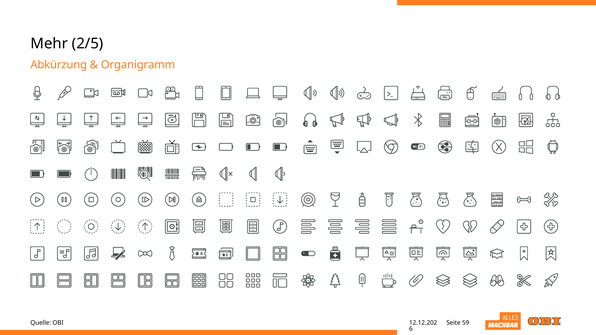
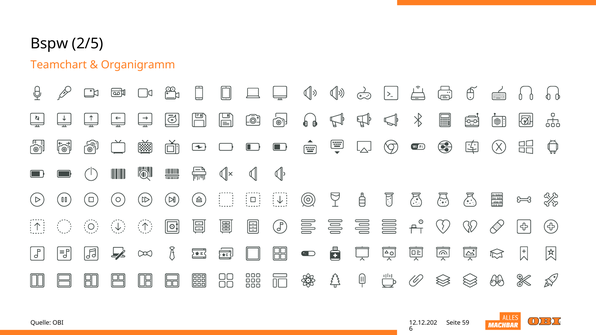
Mehr: Mehr -> Bspw (49, 44)
Abkürzung: Abkürzung -> Teamchart (59, 65)
